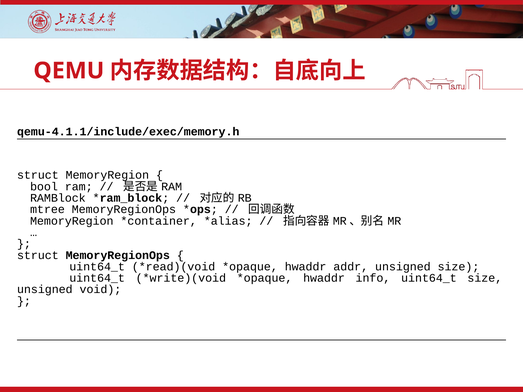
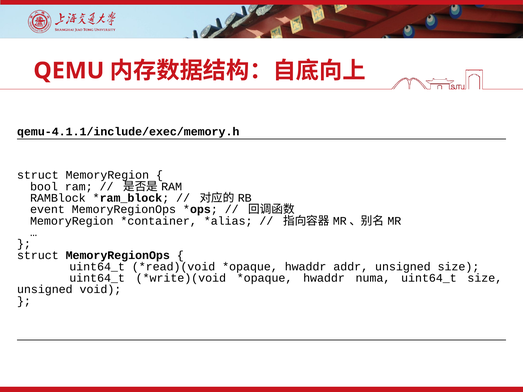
mtree: mtree -> event (48, 210)
info: info -> numa (373, 278)
